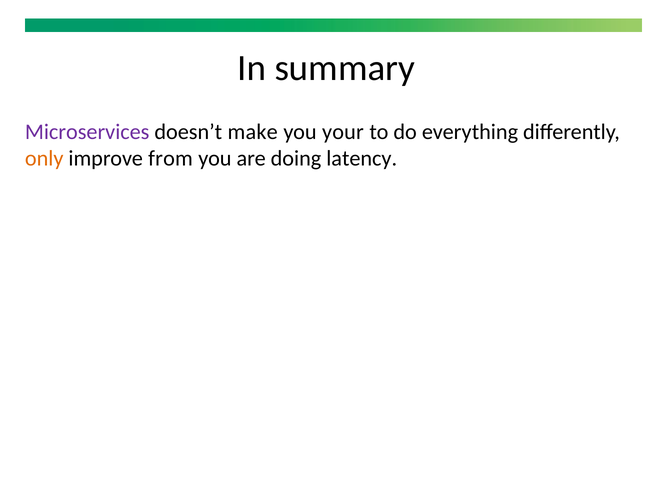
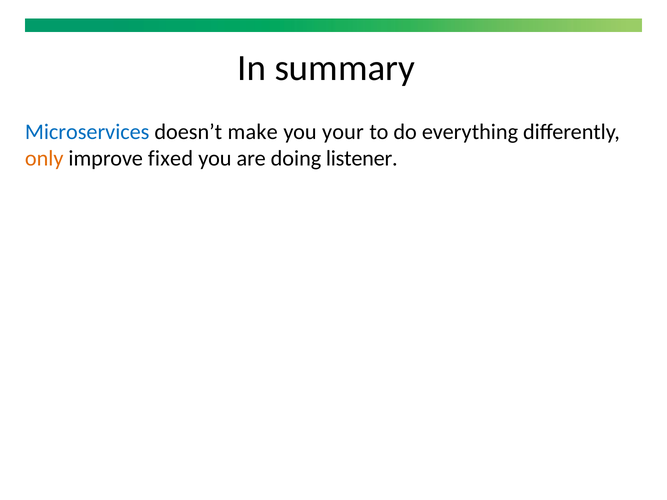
Microservices colour: purple -> blue (87, 132)
from: from -> fixed (171, 158)
latency: latency -> listener (362, 158)
